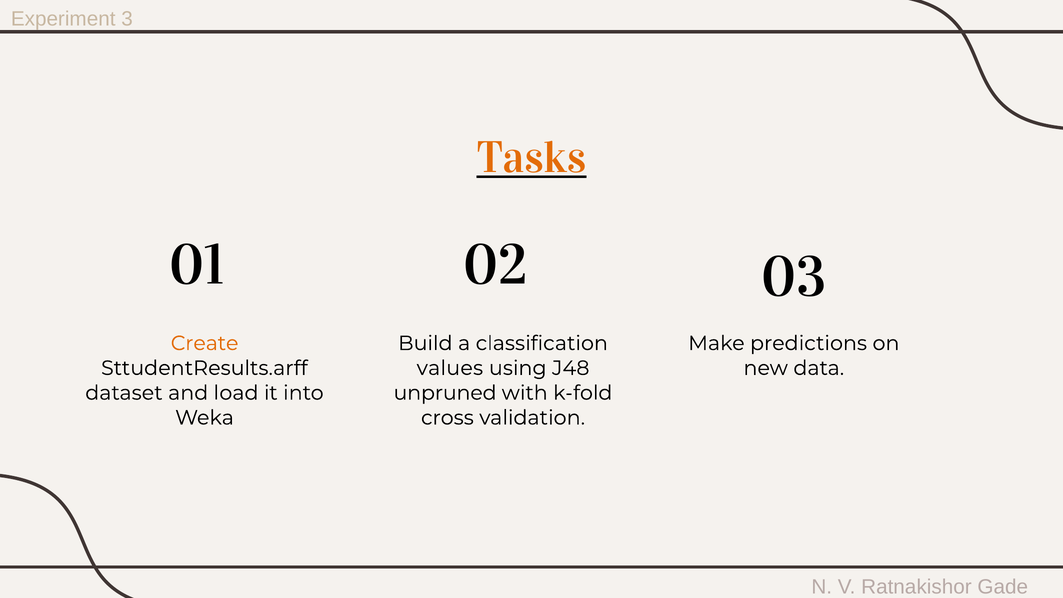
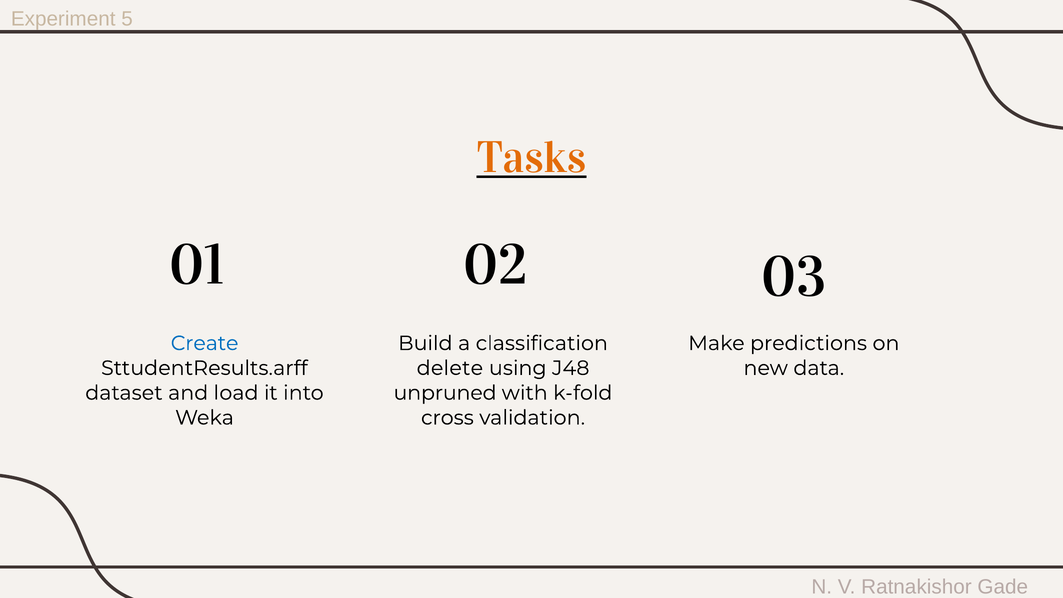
3: 3 -> 5 (127, 19)
Create colour: orange -> blue (205, 343)
values: values -> delete (450, 368)
